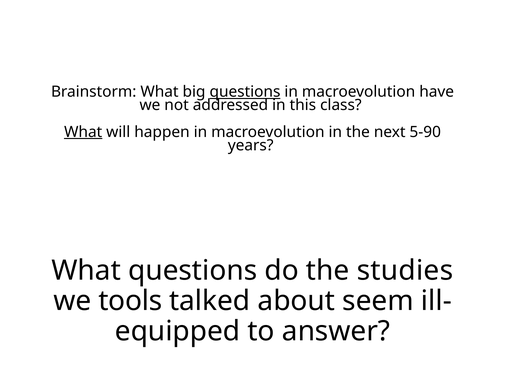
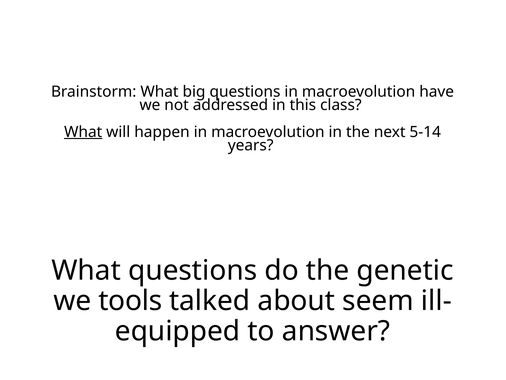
questions underline: present -> none (245, 92)
5-90: 5-90 -> 5-14 (425, 132)
studies: studies -> genetic (405, 270)
